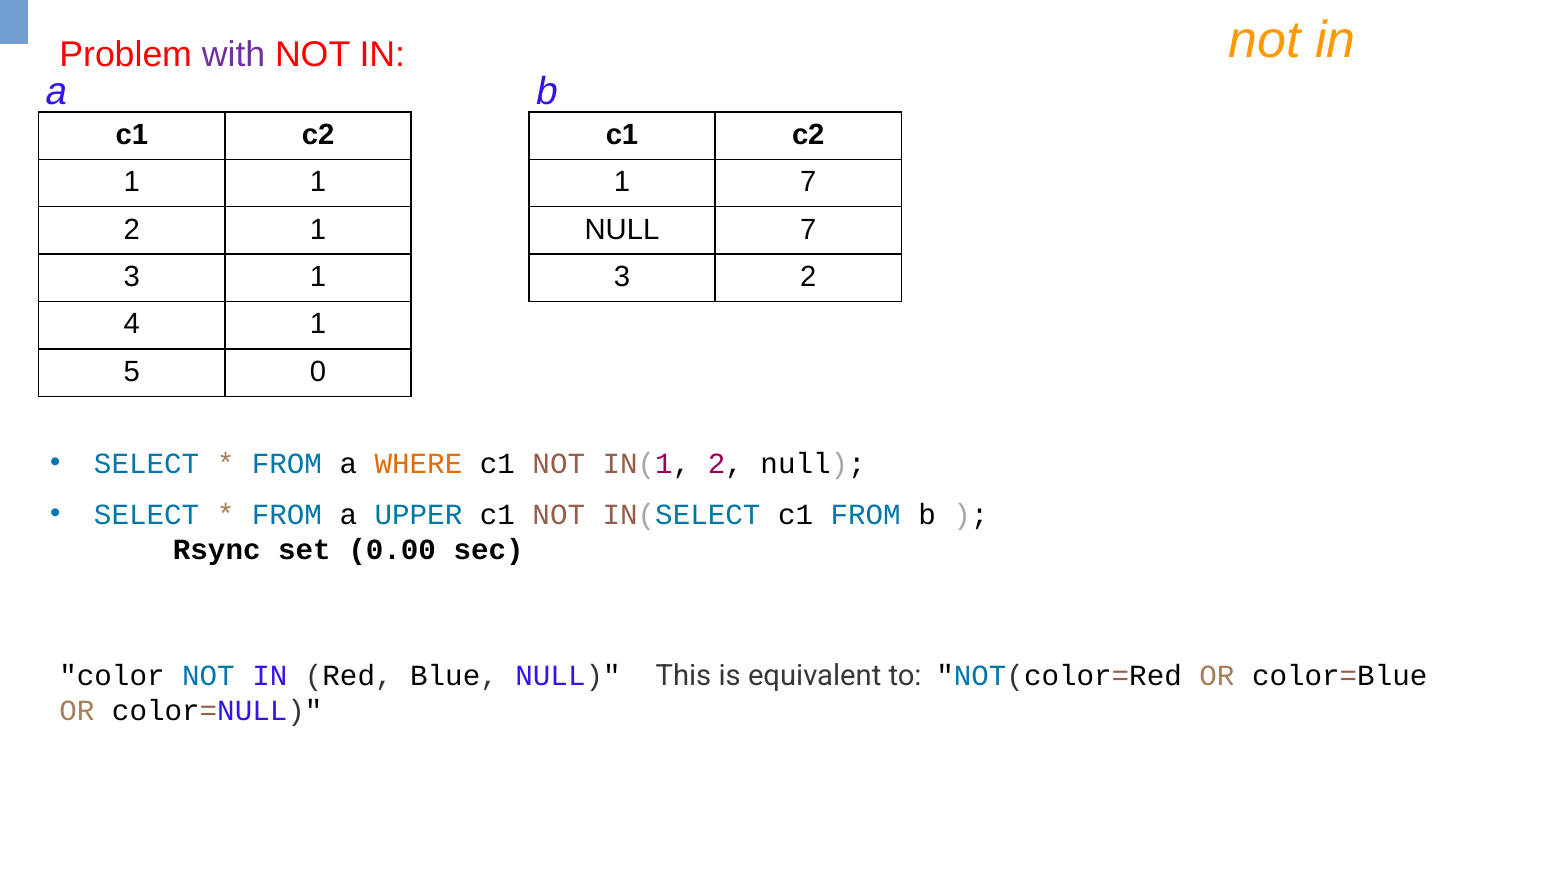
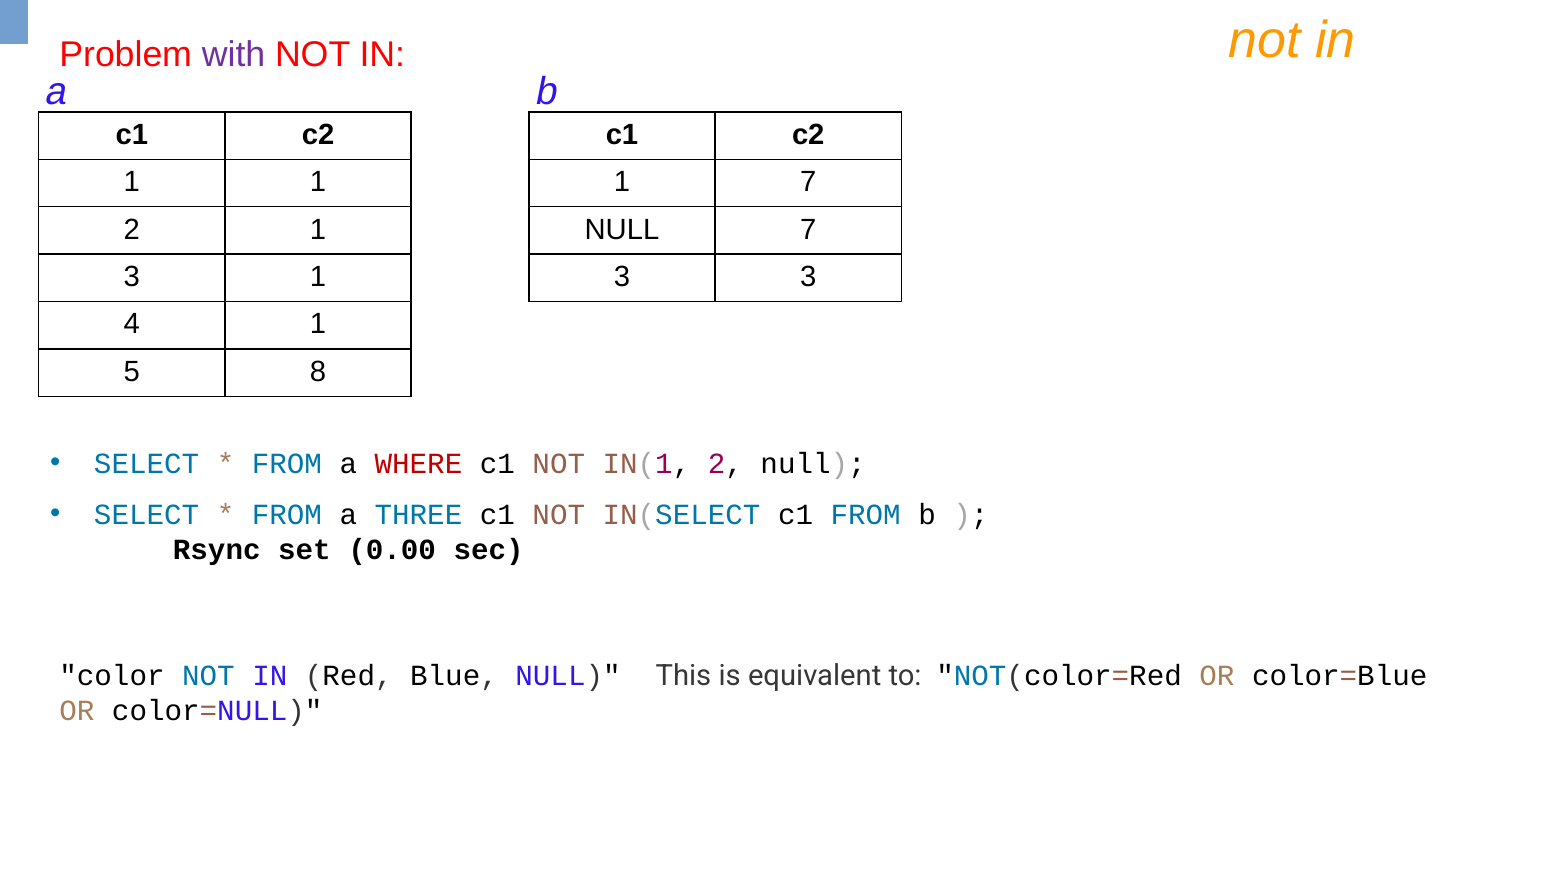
3 2: 2 -> 3 (808, 277)
0: 0 -> 8 (318, 372)
WHERE colour: orange -> red (418, 464)
UPPER: UPPER -> THREE (418, 514)
